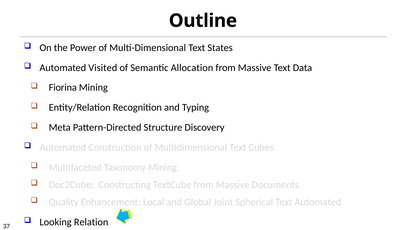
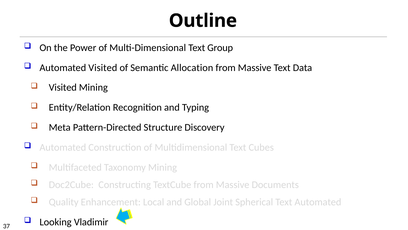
States: States -> Group (220, 48)
Fiorina: Fiorina -> Visited (63, 87)
Relation: Relation -> Vladimir (91, 222)
